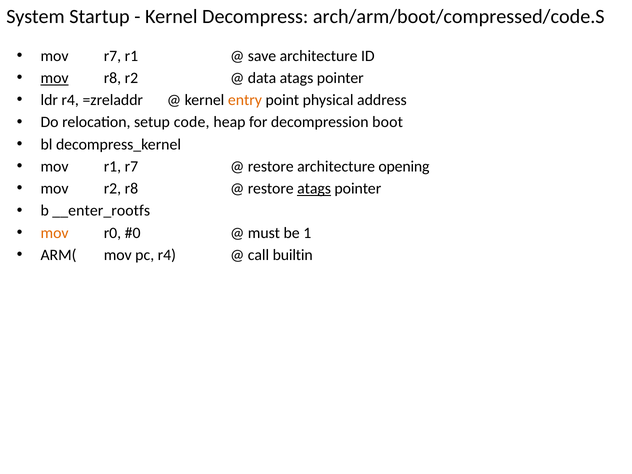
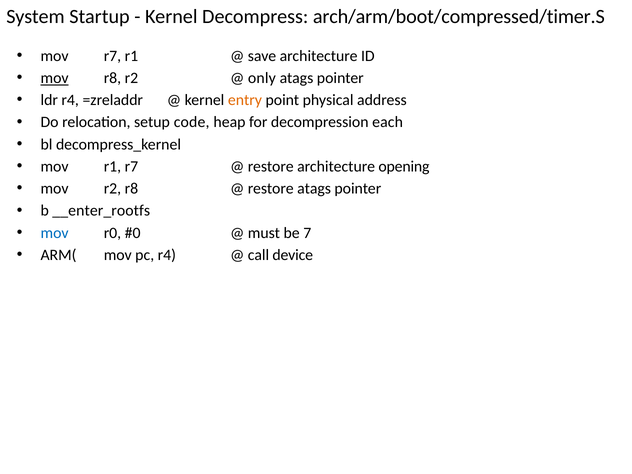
arch/arm/boot/compressed/code.S: arch/arm/boot/compressed/code.S -> arch/arm/boot/compressed/timer.S (459, 17)
data: data -> only (262, 78)
boot: boot -> each (388, 122)
atags underline: present -> none (314, 189)
mov colour: orange -> blue (55, 233)
1: 1 -> 7 (307, 233)
builtin: builtin -> device (293, 255)
